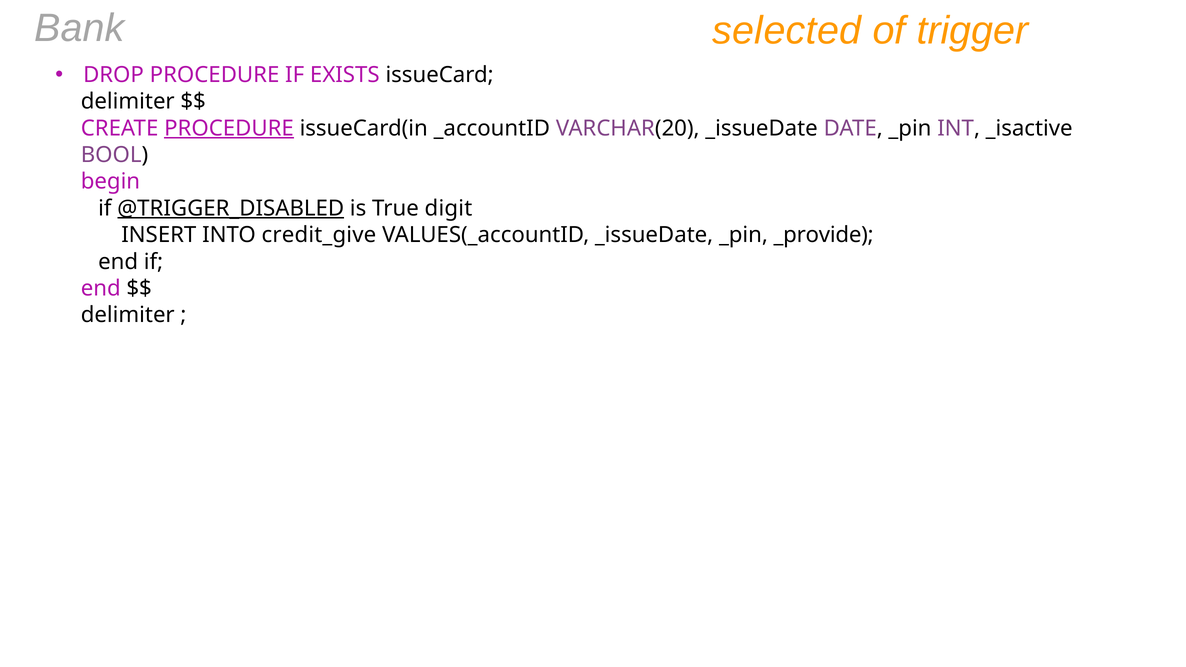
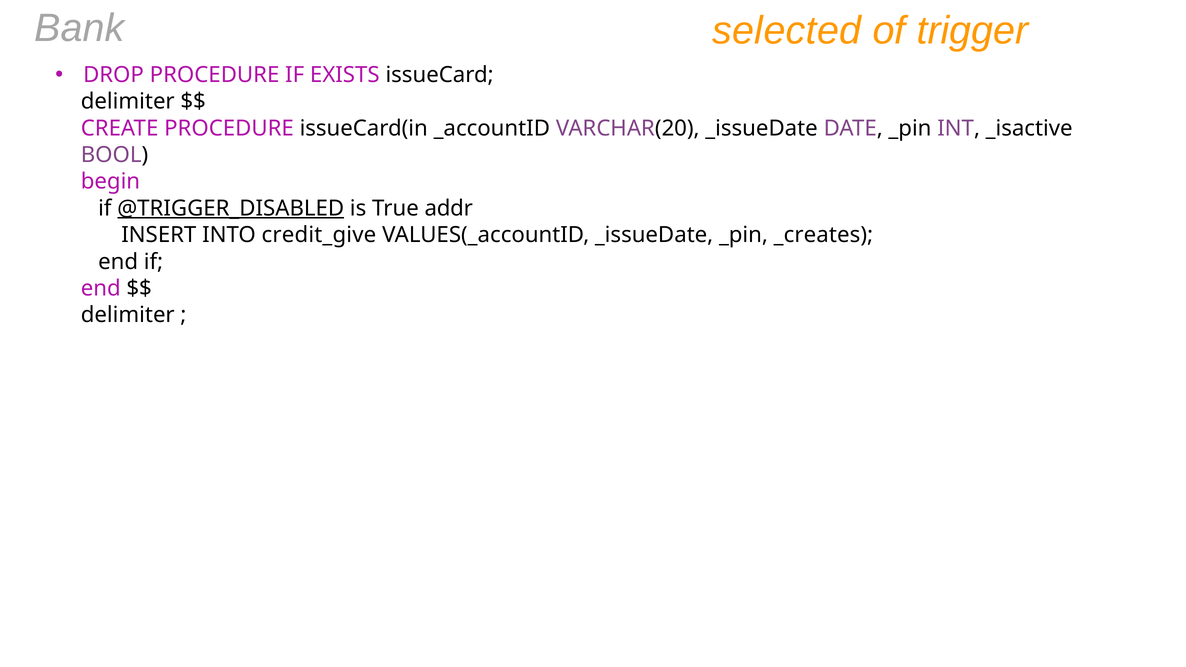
PROCEDURE underline: present -> none (229, 128)
digit: digit -> addr (449, 208)
_provide: _provide -> _creates (823, 235)
